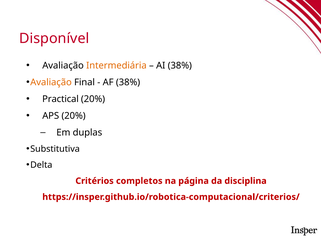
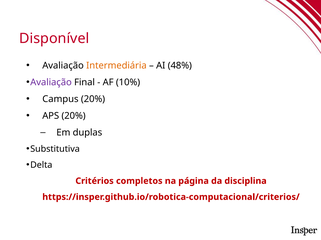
AI 38%: 38% -> 48% (180, 66)
Avaliação colour: orange -> purple (51, 83)
AF 38%: 38% -> 10% (128, 83)
Practical: Practical -> Campus (60, 99)
